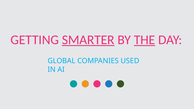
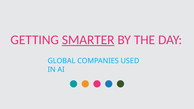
THE underline: present -> none (145, 40)
